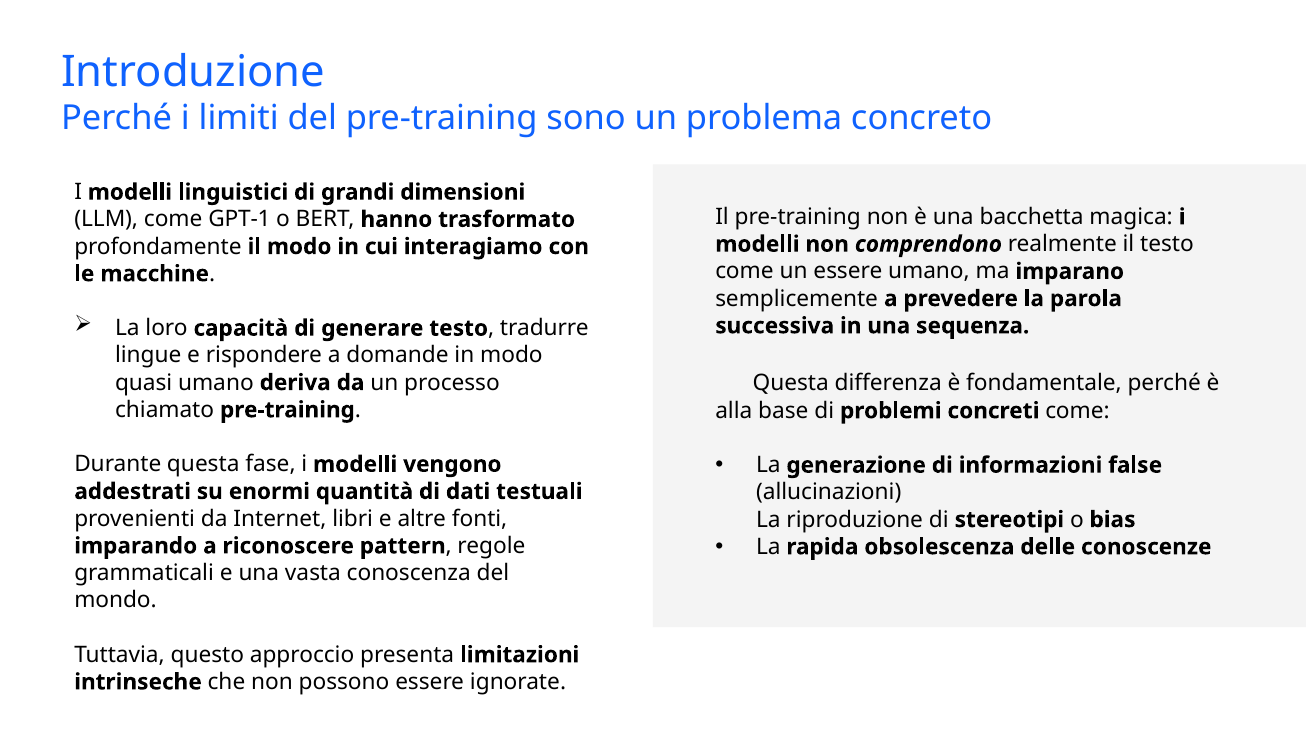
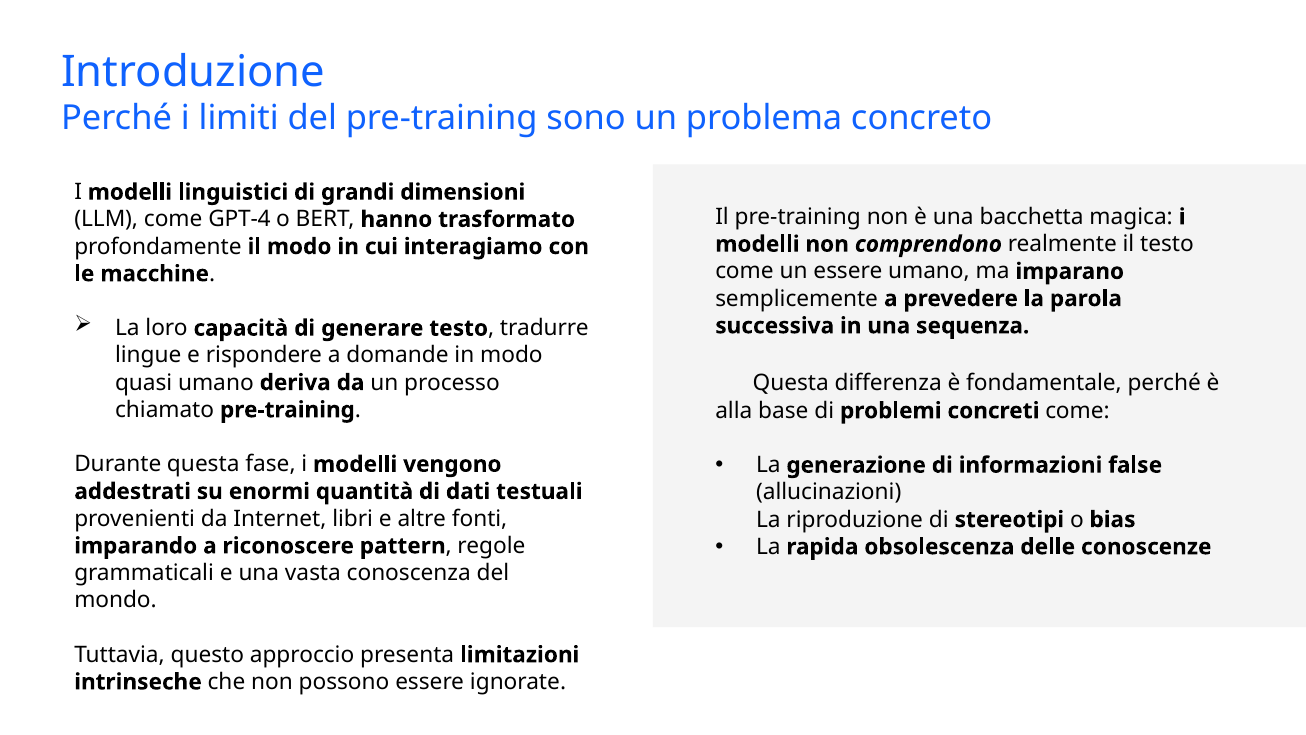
GPT-1: GPT-1 -> GPT-4 (239, 219)
